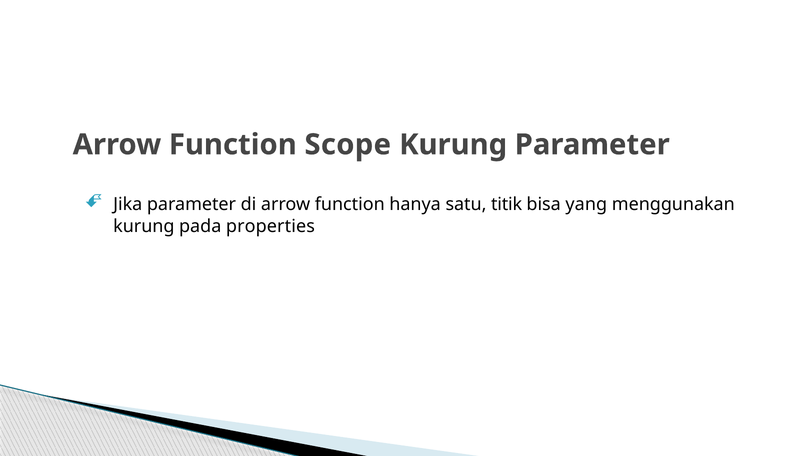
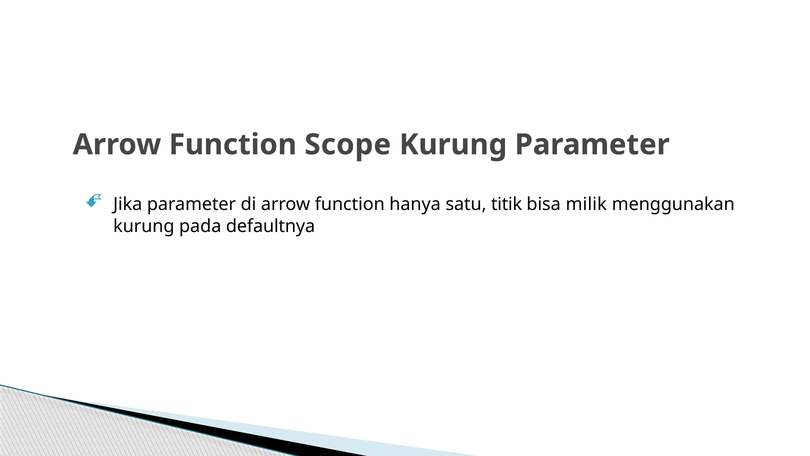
yang: yang -> milik (586, 204)
properties: properties -> defaultnya (271, 226)
